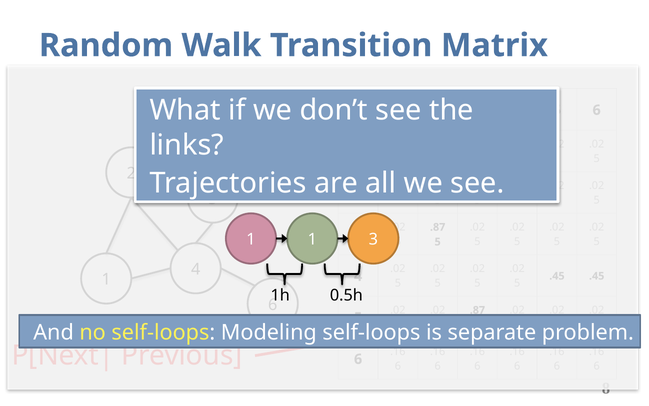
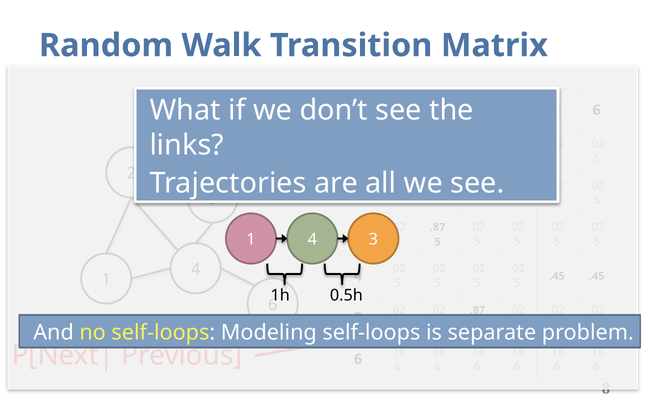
1: 1 -> 4 (312, 239)
